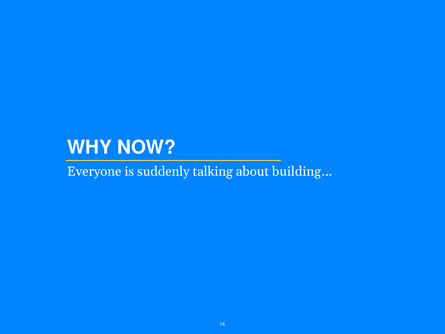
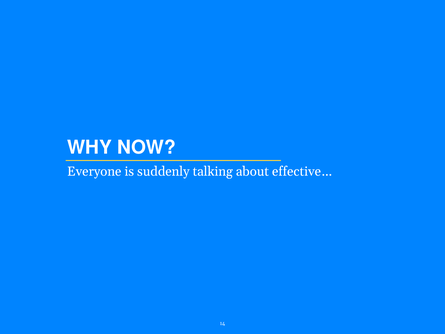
building…: building… -> effective… (302, 171)
